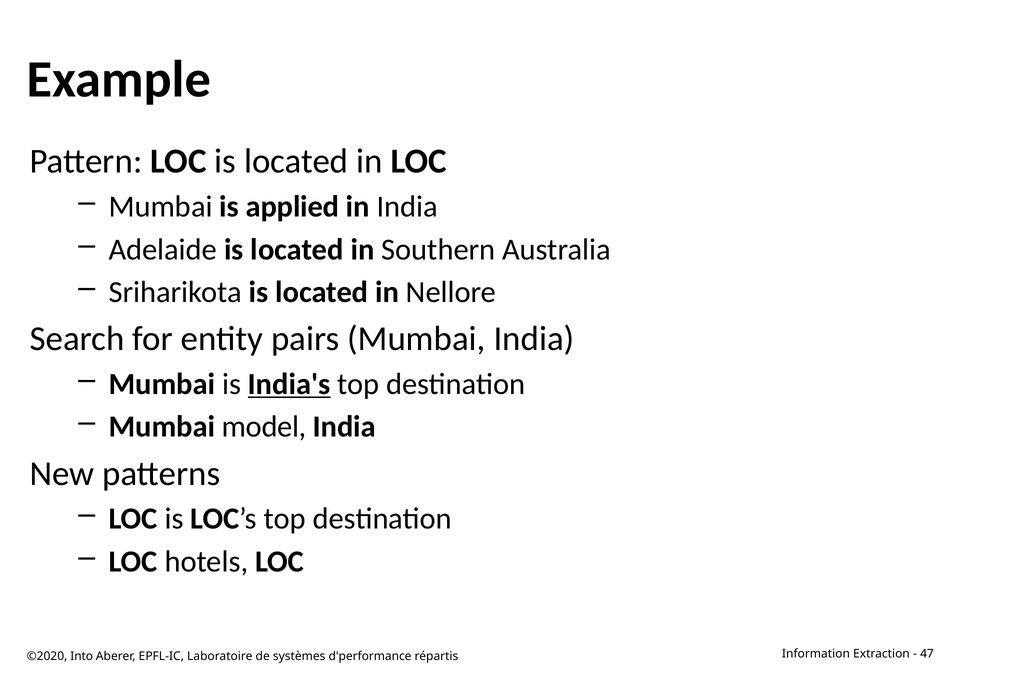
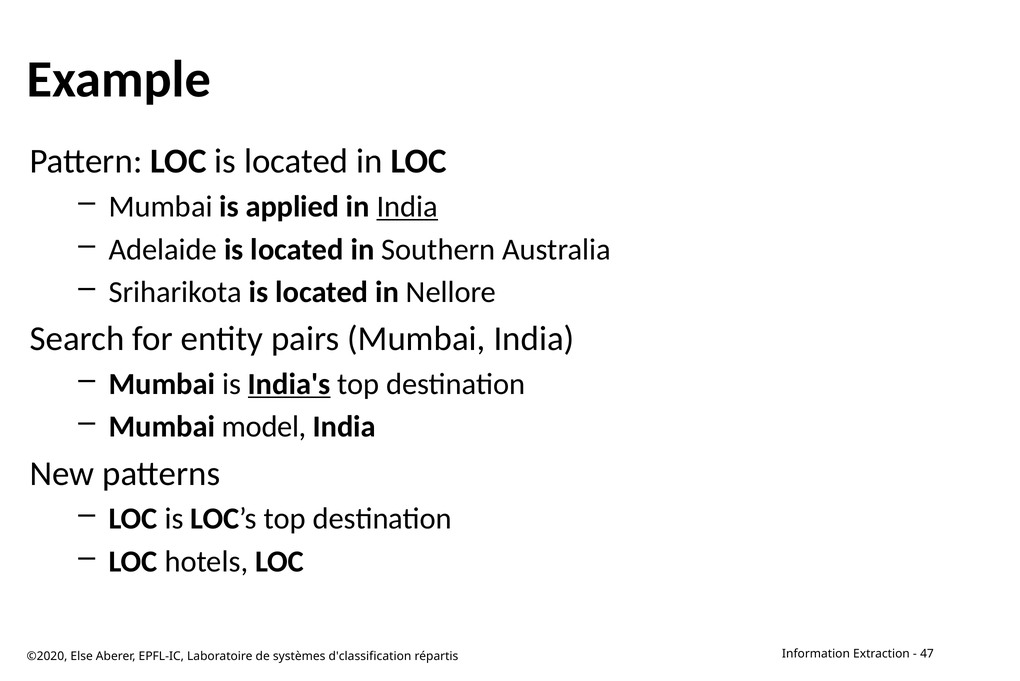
India underline: none -> present (407, 206)
Into: Into -> Else (82, 655)
d'performance: d'performance -> d'classification (370, 655)
